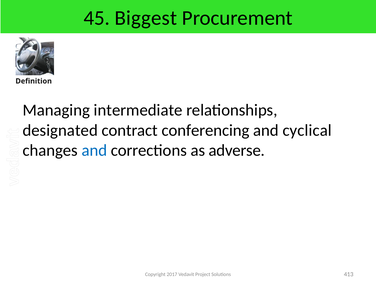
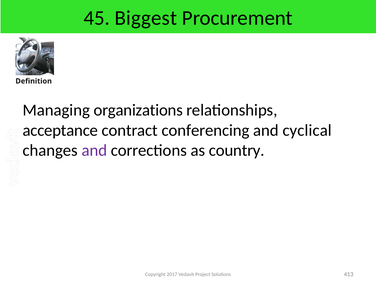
intermediate: intermediate -> organizations (138, 110)
designated: designated -> acceptance (60, 130)
and colour: blue -> purple (94, 150)
adverse: adverse -> country (237, 150)
